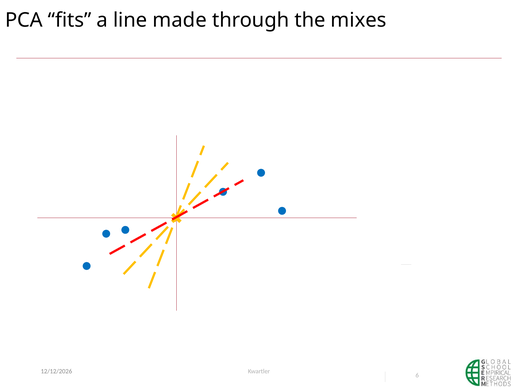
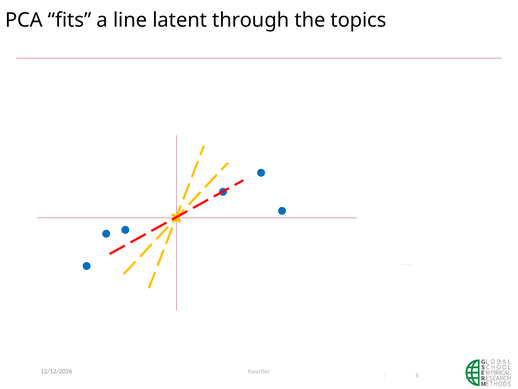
made: made -> latent (180, 20)
mixes: mixes -> topics (359, 20)
